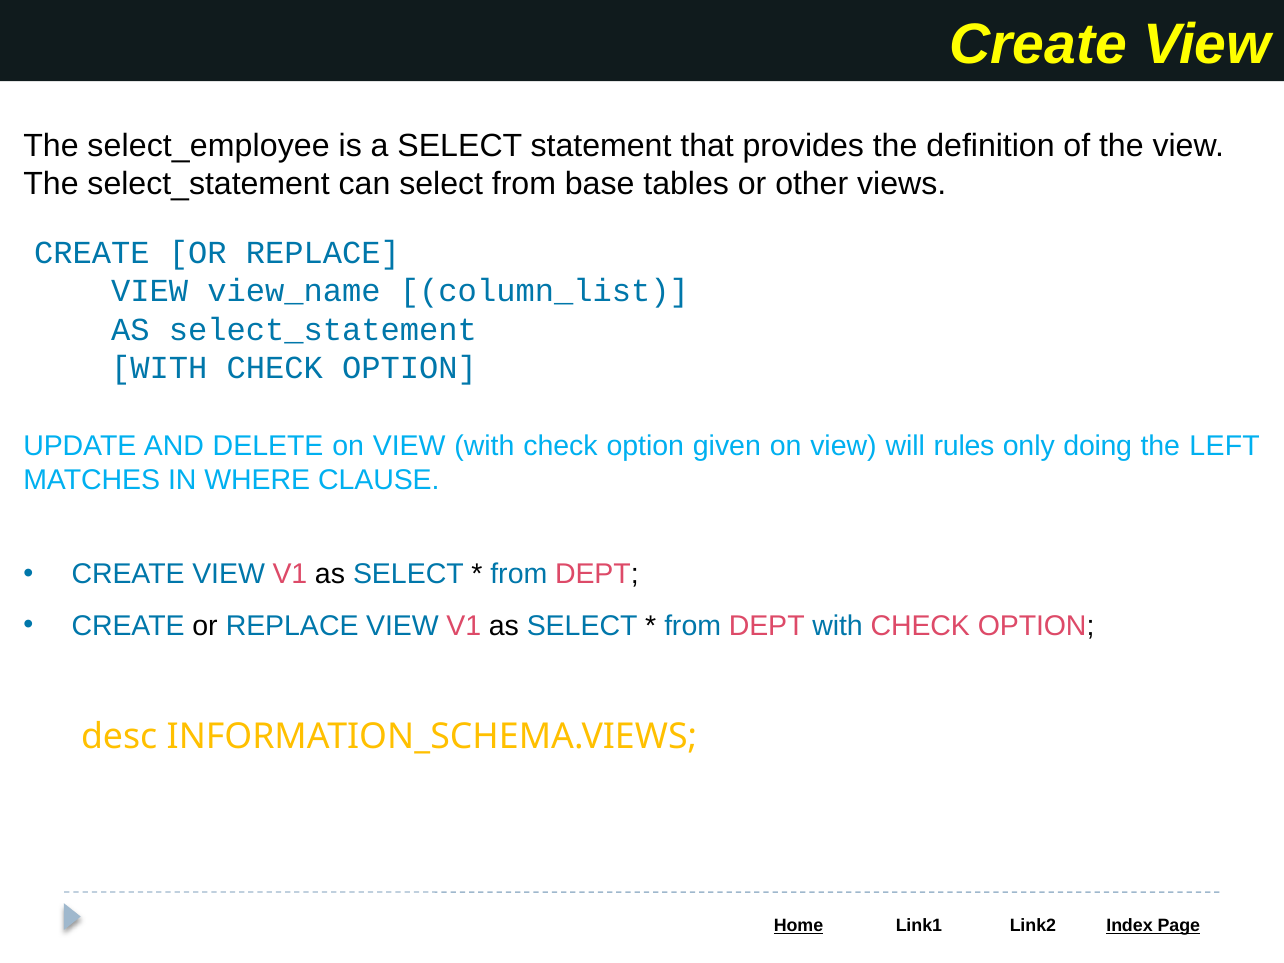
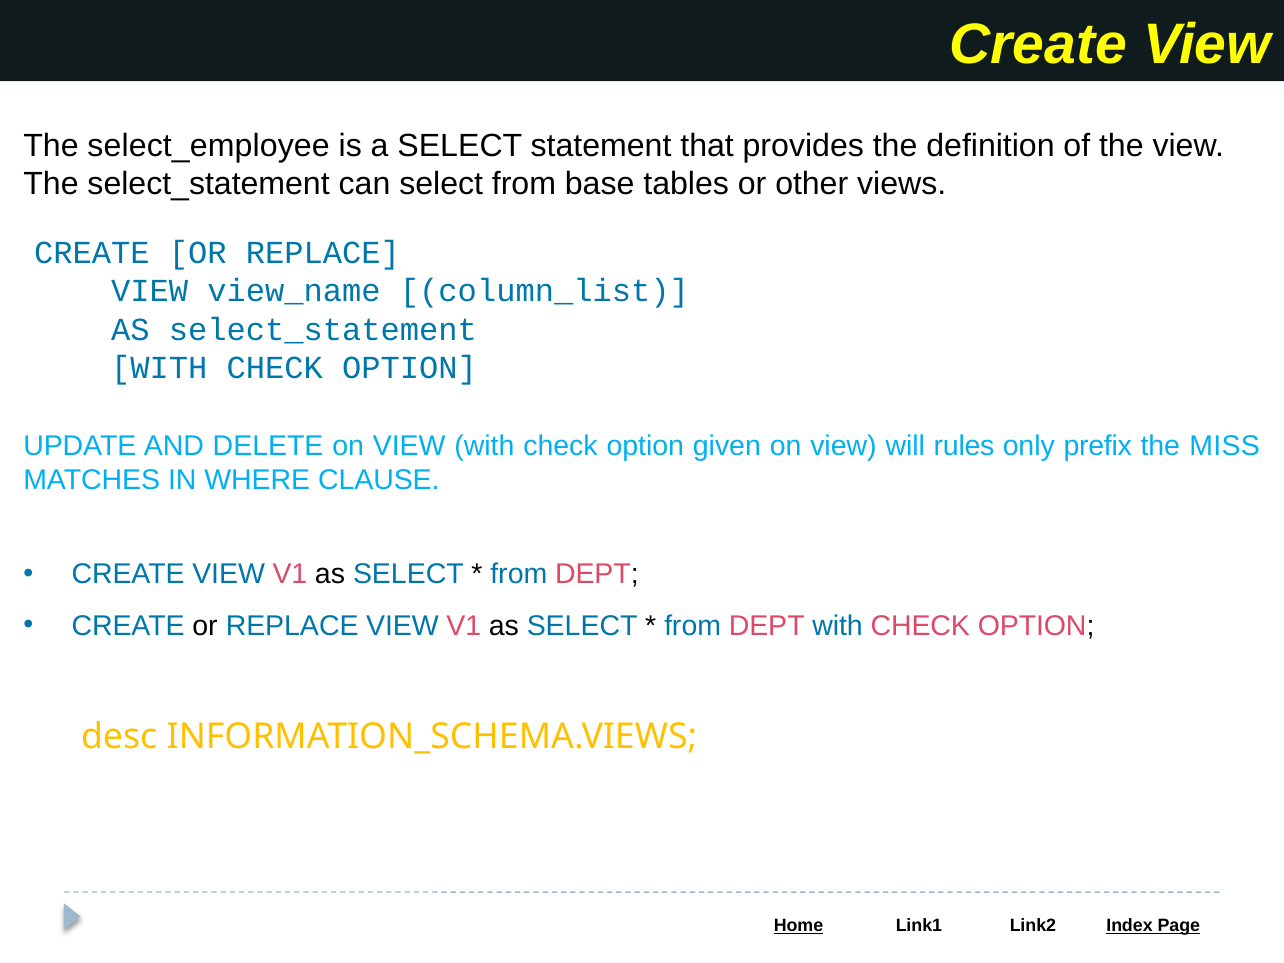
doing: doing -> prefix (1098, 446)
LEFT: LEFT -> MISS (1225, 446)
